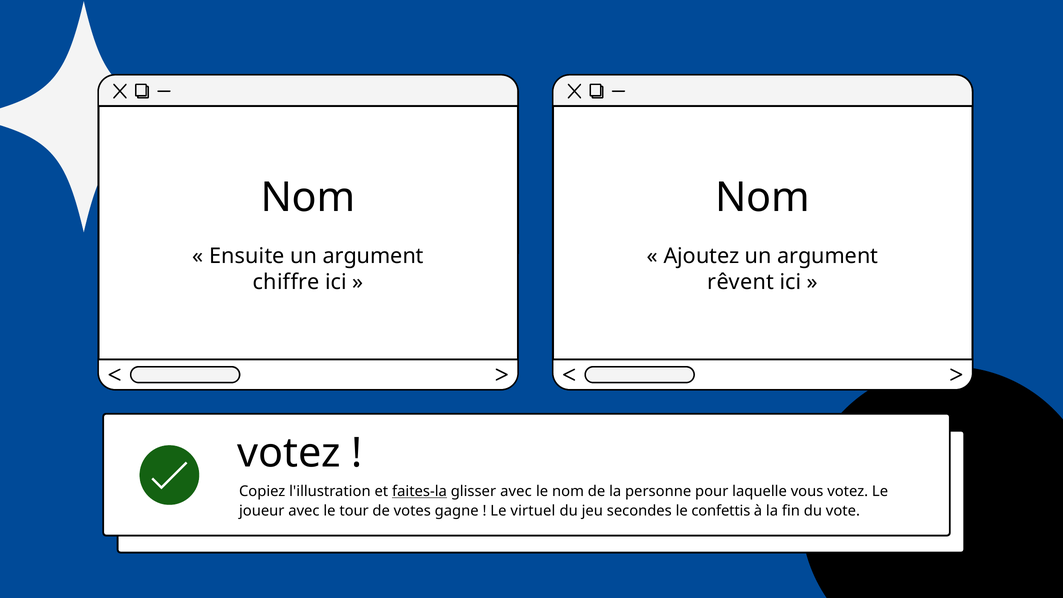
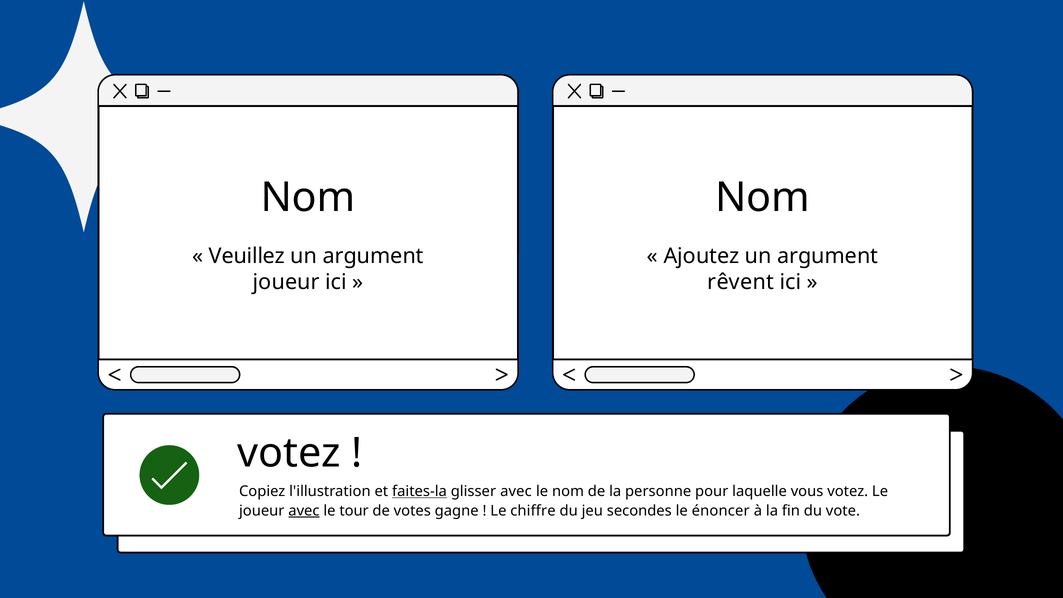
Ensuite: Ensuite -> Veuillez (247, 256)
chiffre: chiffre -> joueur (286, 282)
avec underline: none -> present (304, 511)
virtuel: virtuel -> chiffre (533, 511)
confettis: confettis -> énoncer (721, 511)
